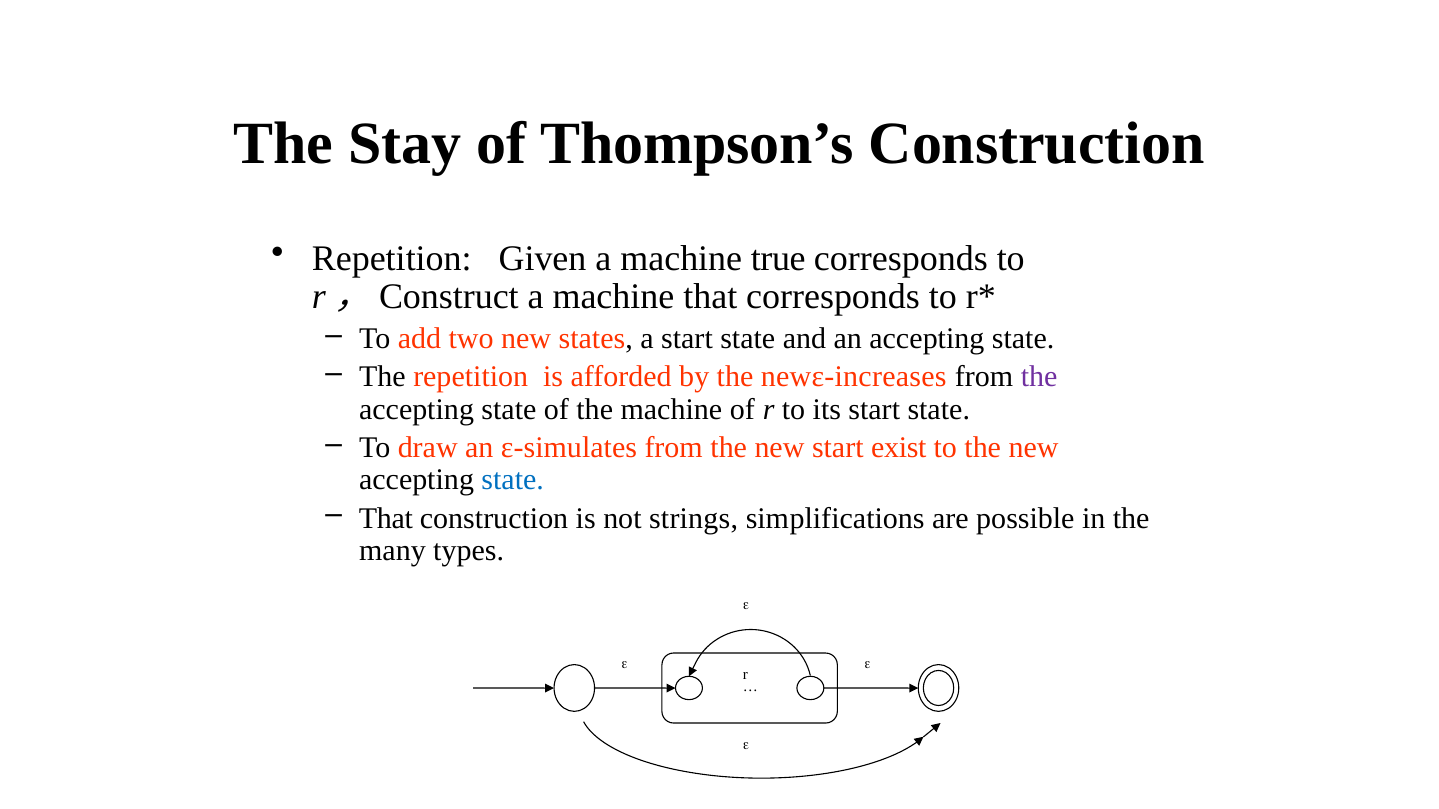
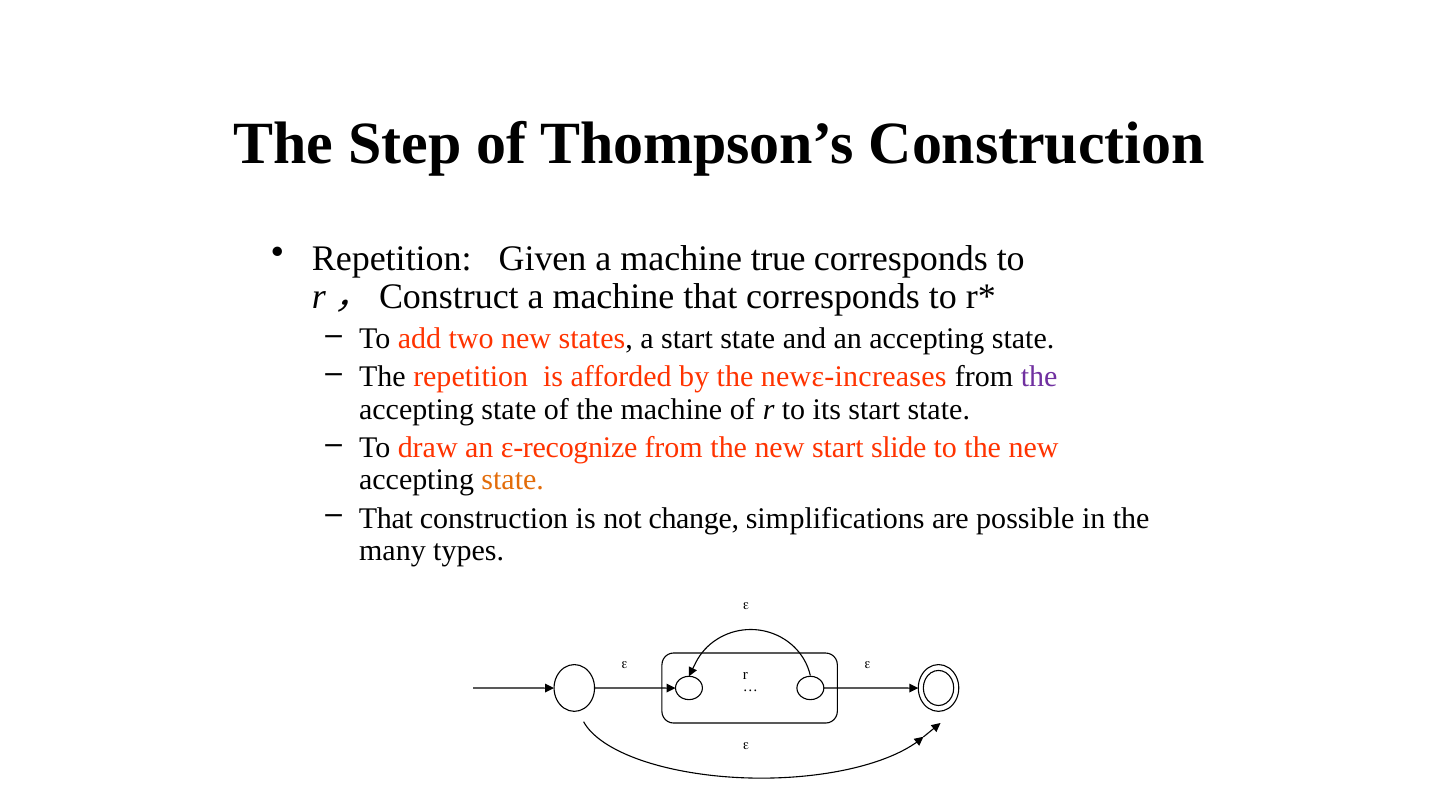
Stay: Stay -> Step (405, 144)
ε-simulates: ε-simulates -> ε-recognize (569, 448)
exist: exist -> slide (899, 448)
state colour: blue -> orange (513, 480)
strings: strings -> change (694, 519)
